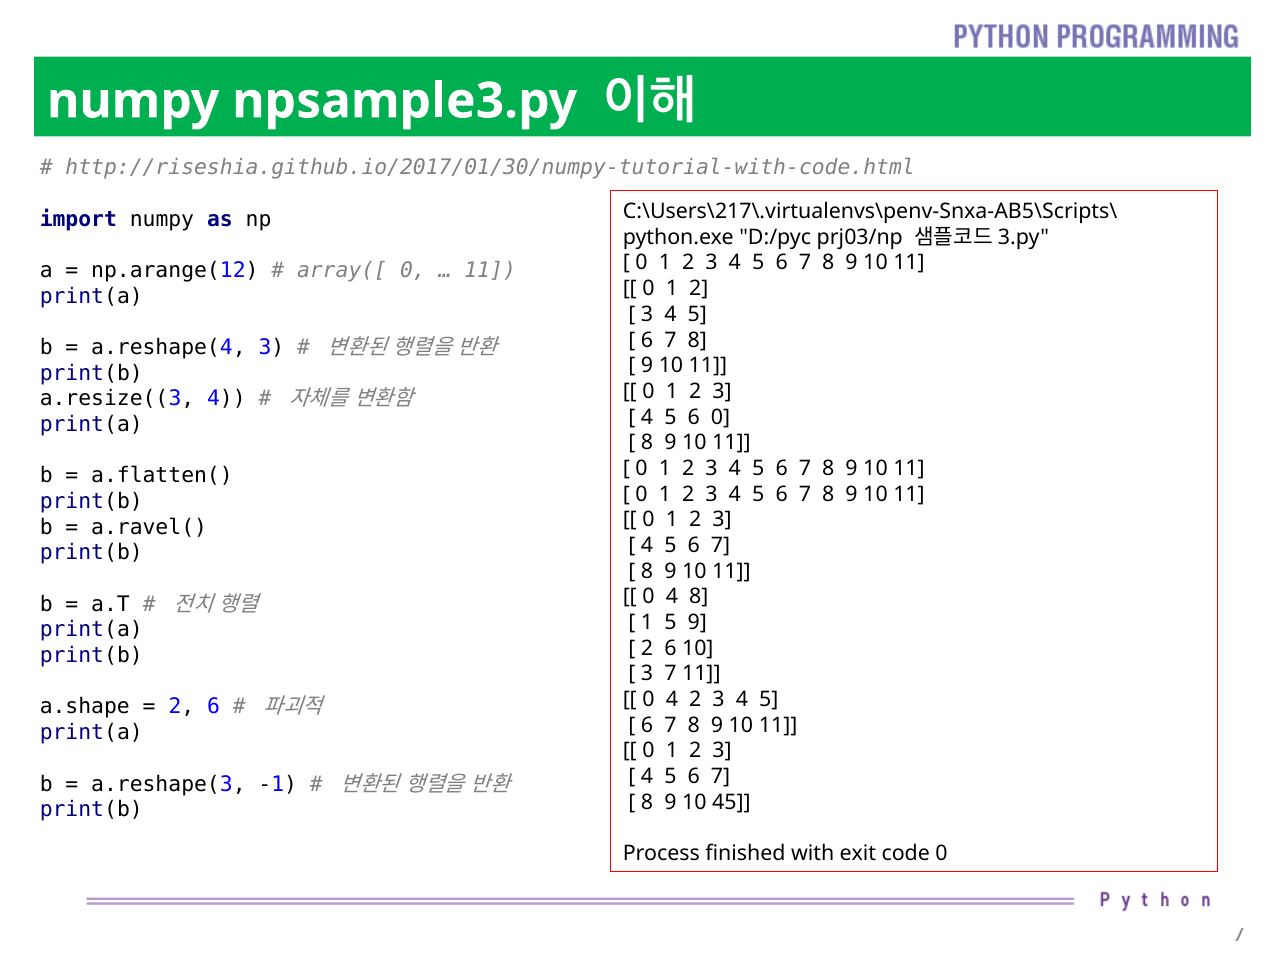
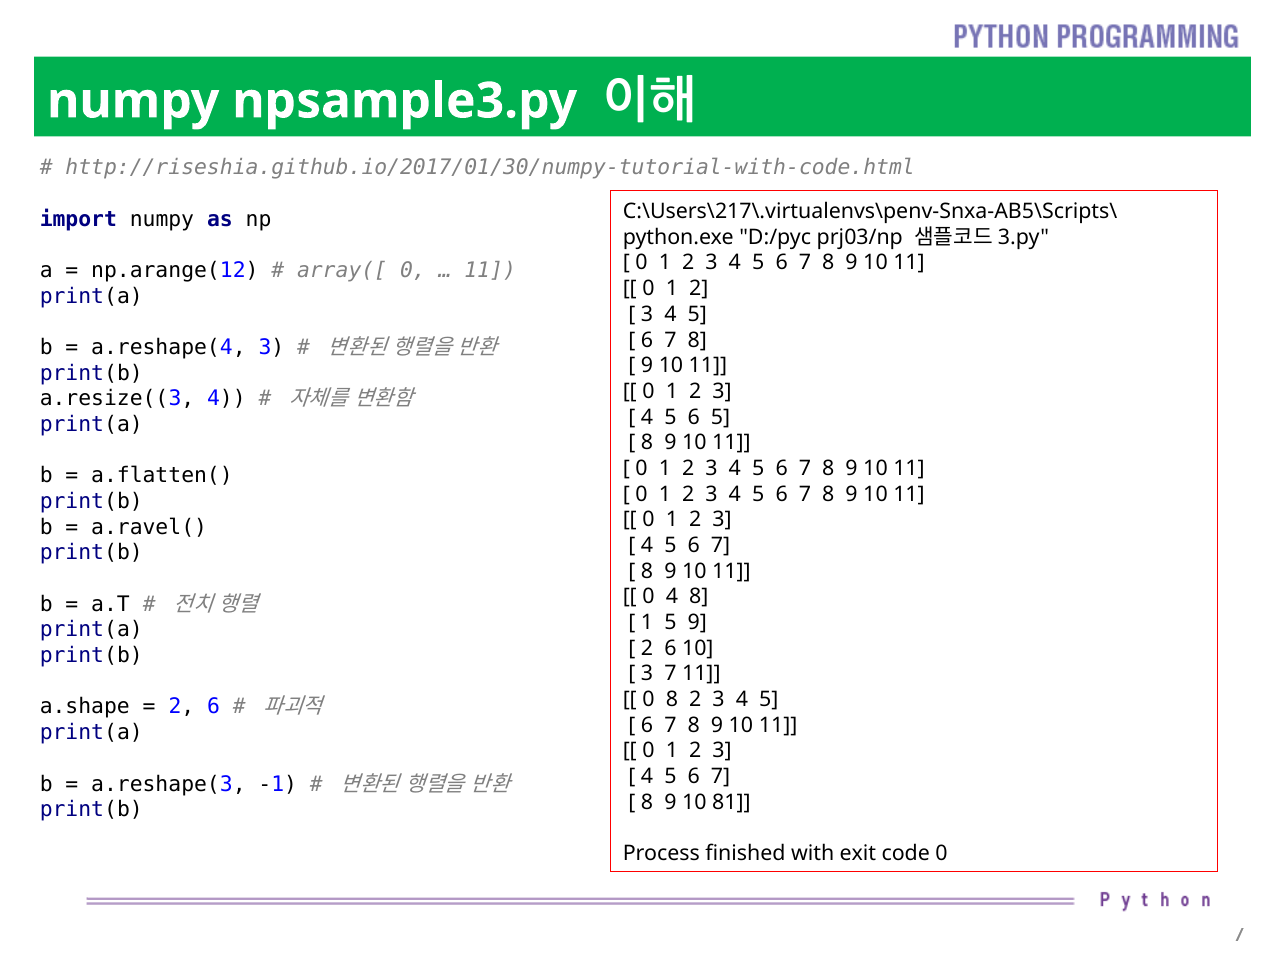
6 0: 0 -> 5 (721, 417)
4: 4 -> 8 (672, 699)
45: 45 -> 81 (731, 802)
